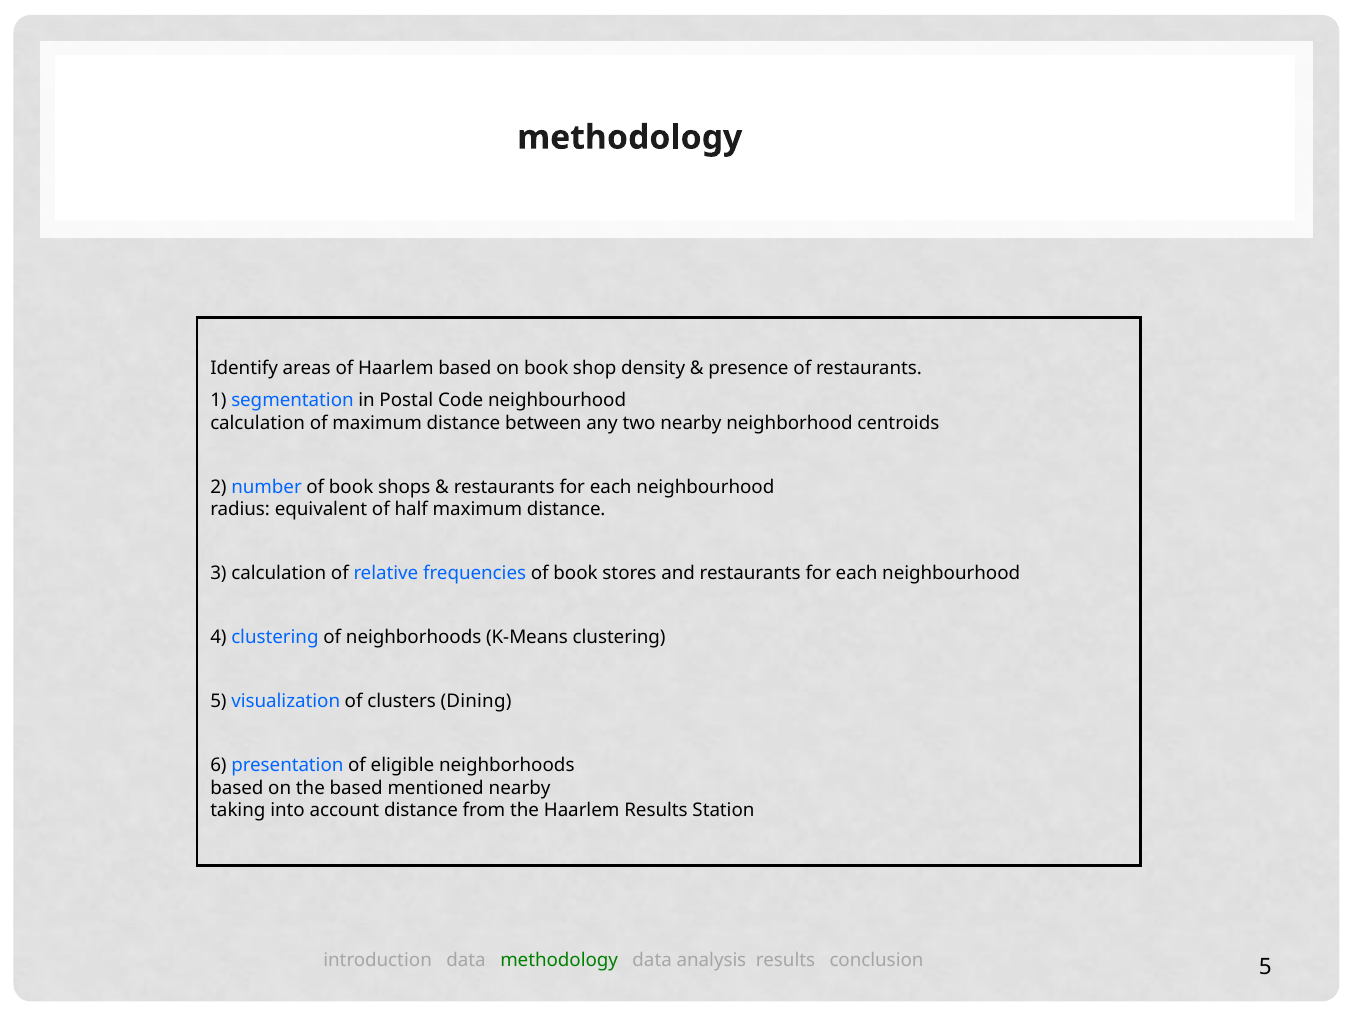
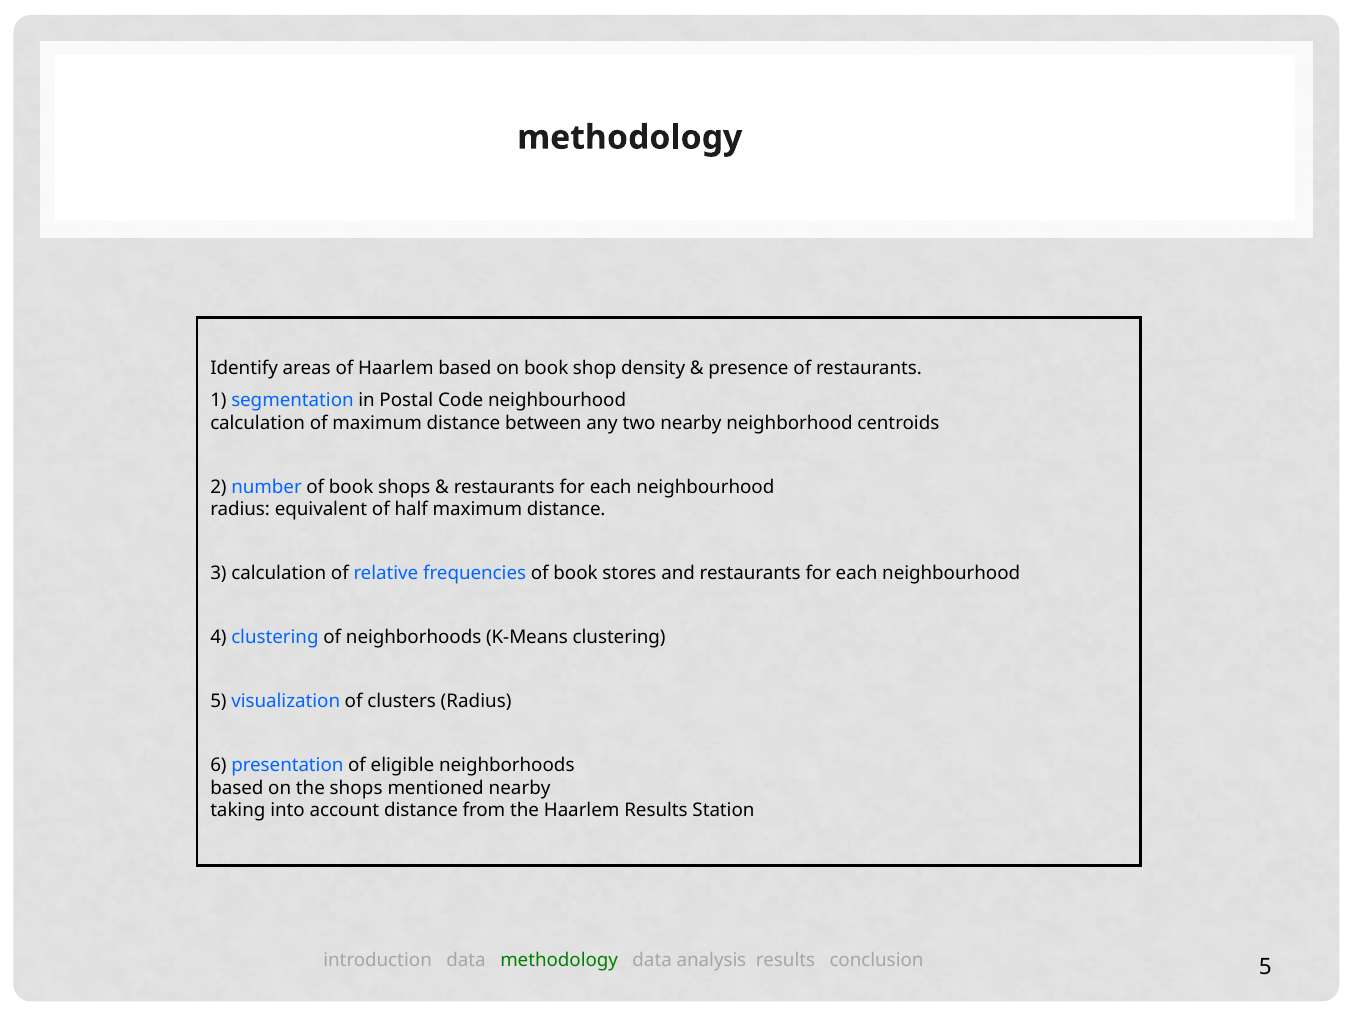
clusters Dining: Dining -> Radius (476, 701)
the based: based -> shops (356, 788)
